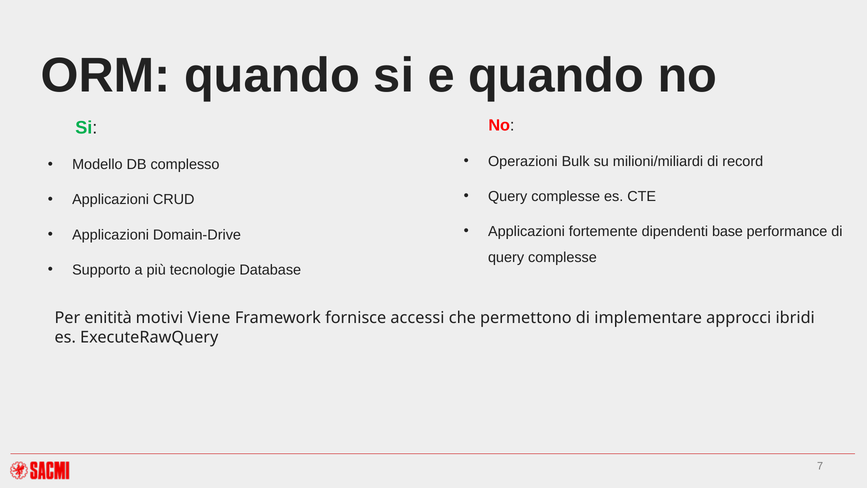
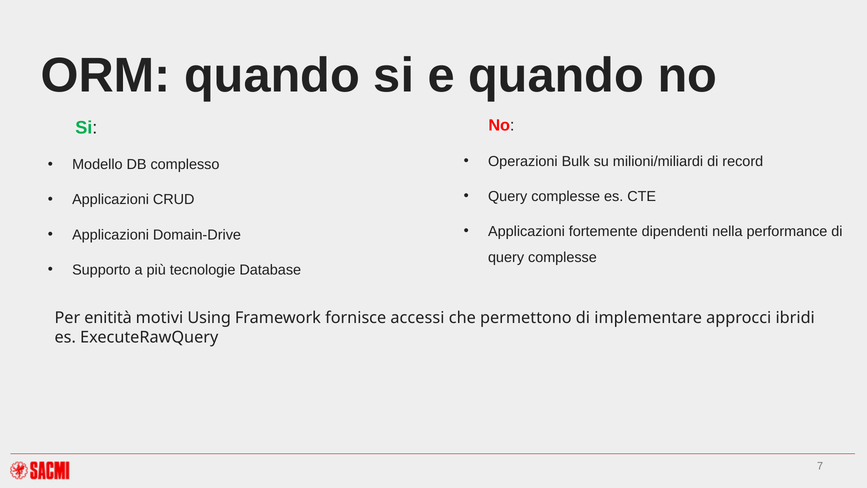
base: base -> nella (727, 231)
Viene: Viene -> Using (209, 317)
